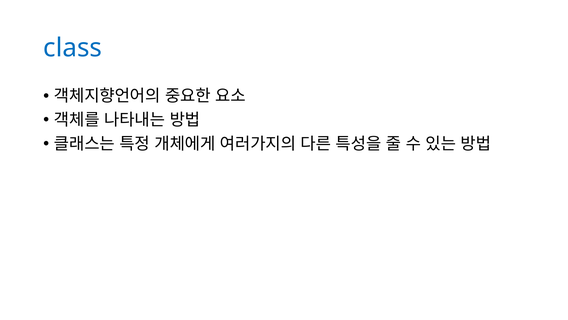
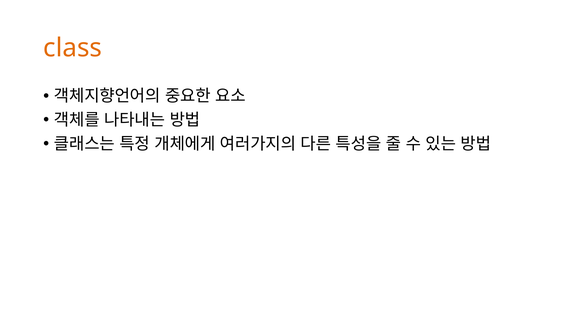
class colour: blue -> orange (73, 48)
